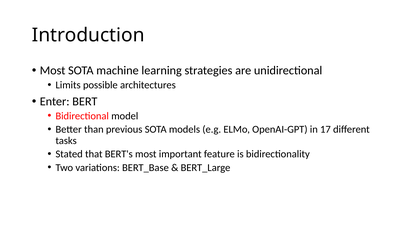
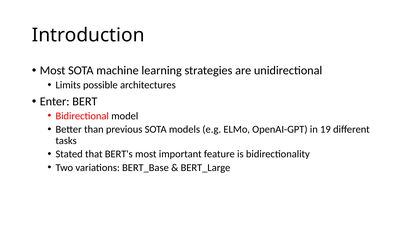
17: 17 -> 19 (325, 130)
